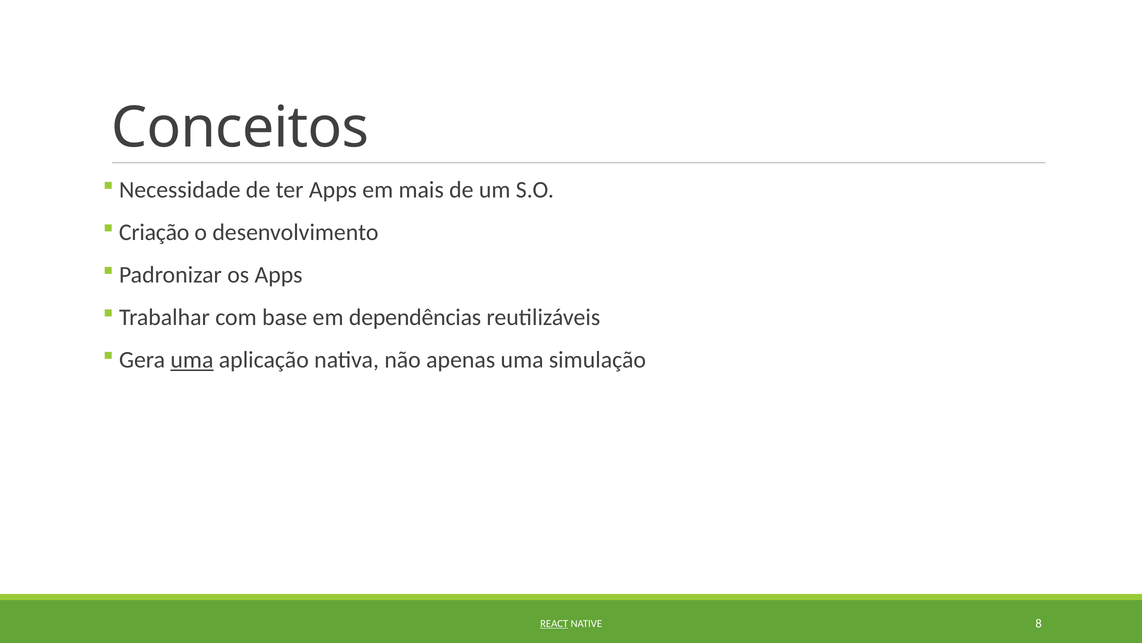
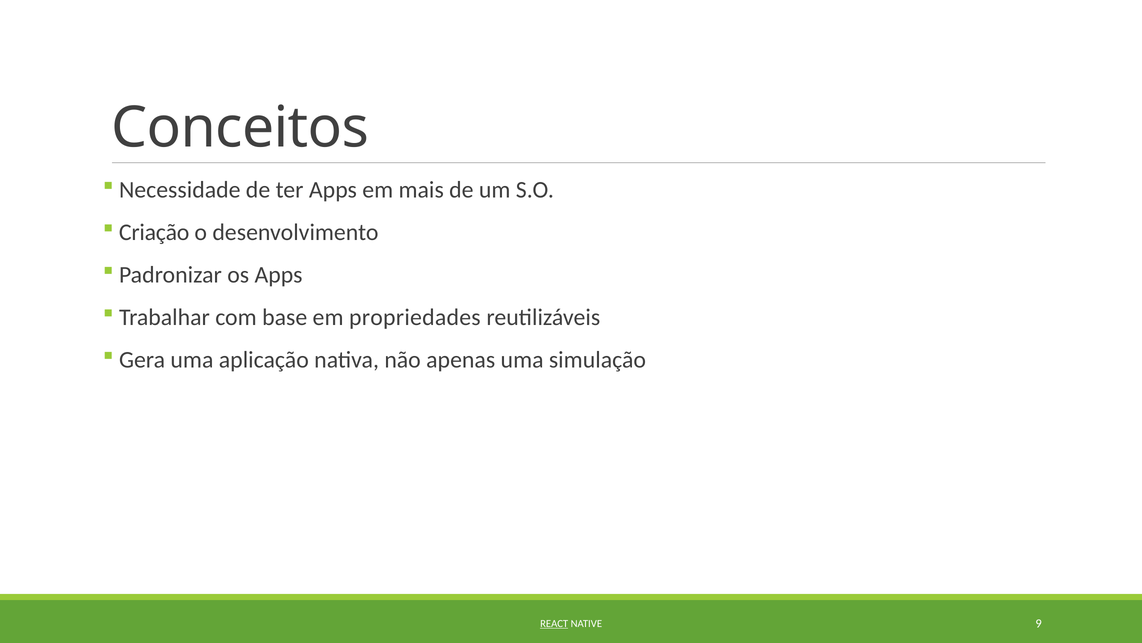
dependências: dependências -> propriedades (415, 317)
uma underline: present -> none (192, 359)
8: 8 -> 9 (1039, 623)
